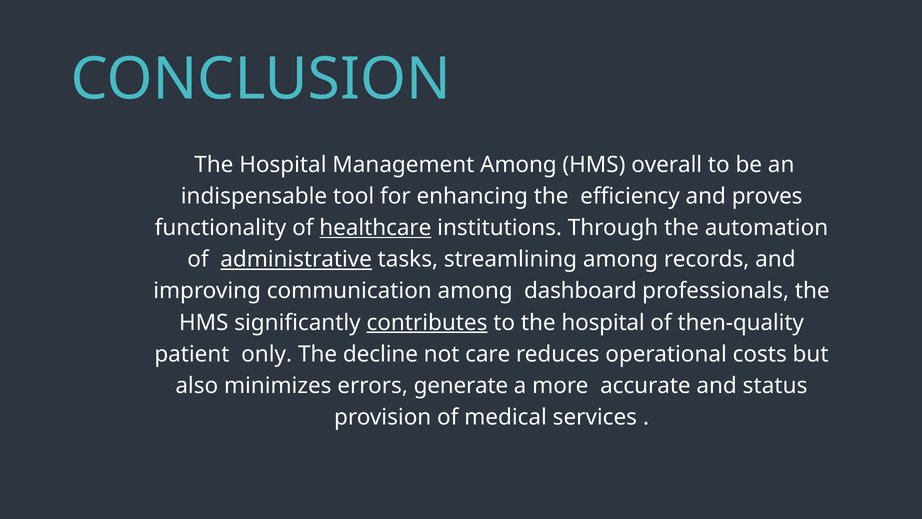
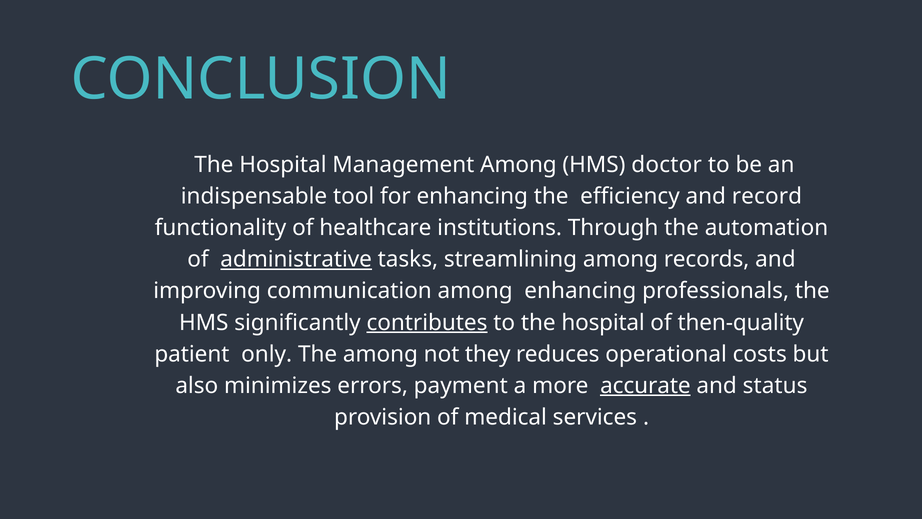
overall: overall -> doctor (667, 165)
proves: proves -> record (767, 196)
healthcare underline: present -> none (375, 228)
among dashboard: dashboard -> enhancing (580, 291)
The decline: decline -> among (380, 354)
care: care -> they (488, 354)
generate: generate -> payment (461, 385)
accurate underline: none -> present (645, 385)
